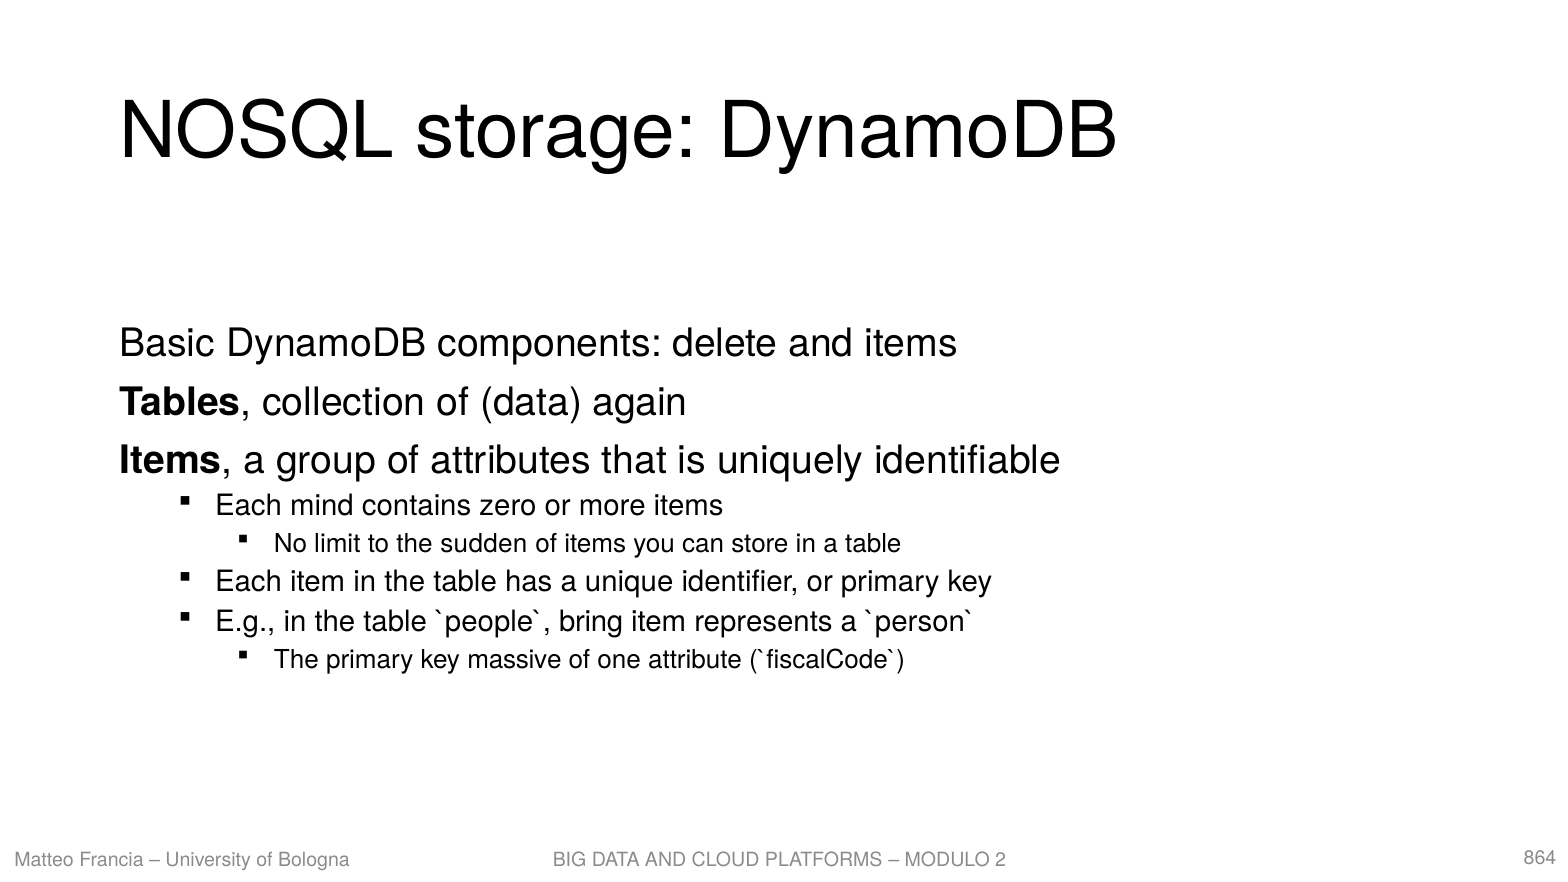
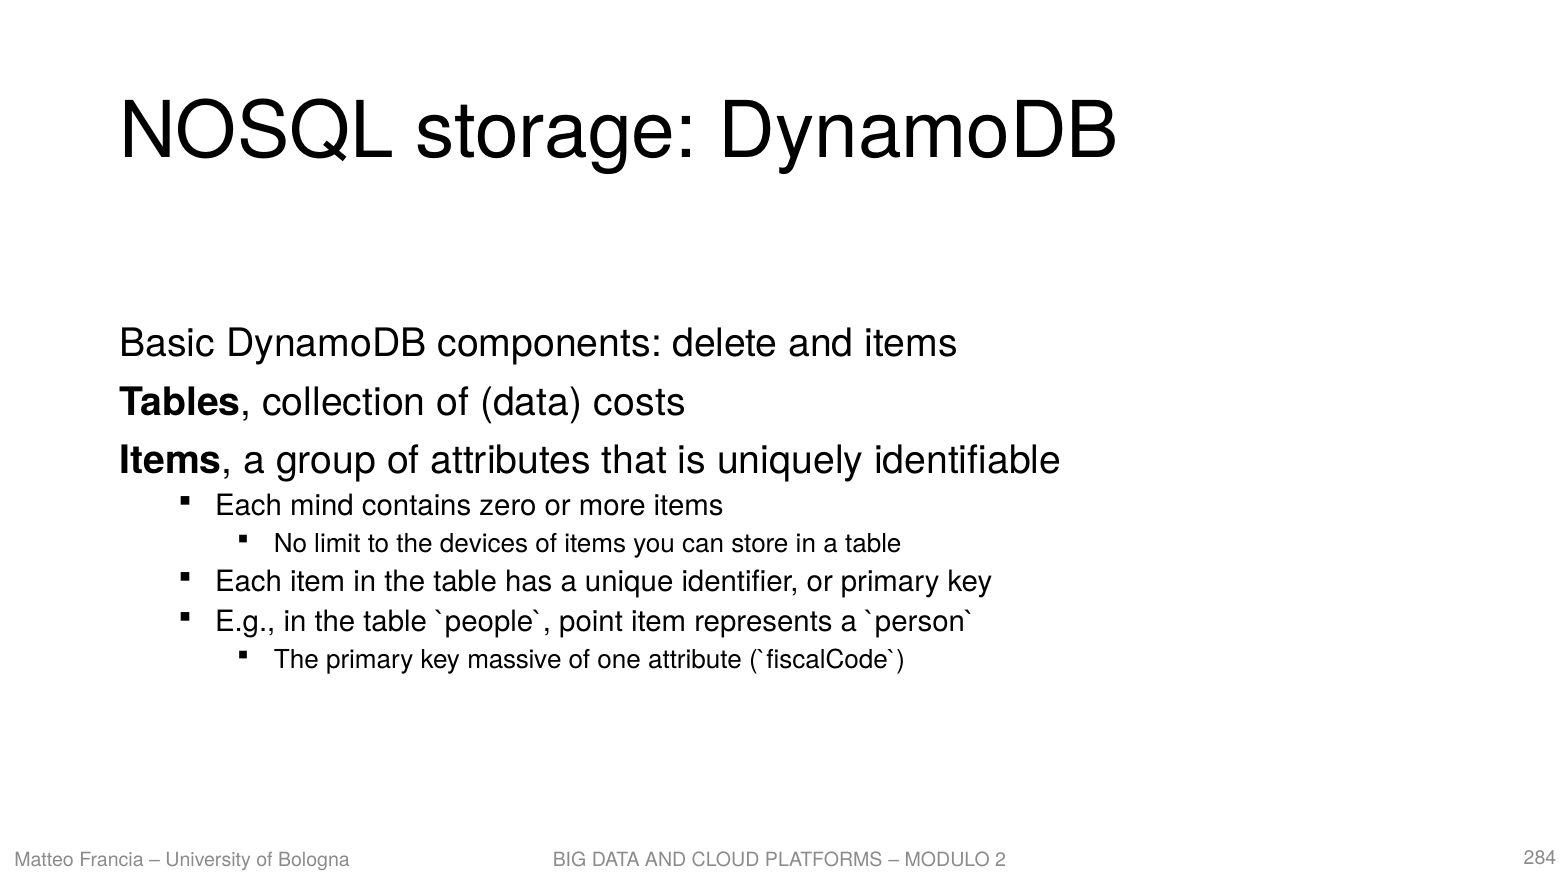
again: again -> costs (640, 402)
sudden: sudden -> devices (484, 544)
bring: bring -> point (591, 622)
864: 864 -> 284 (1540, 858)
